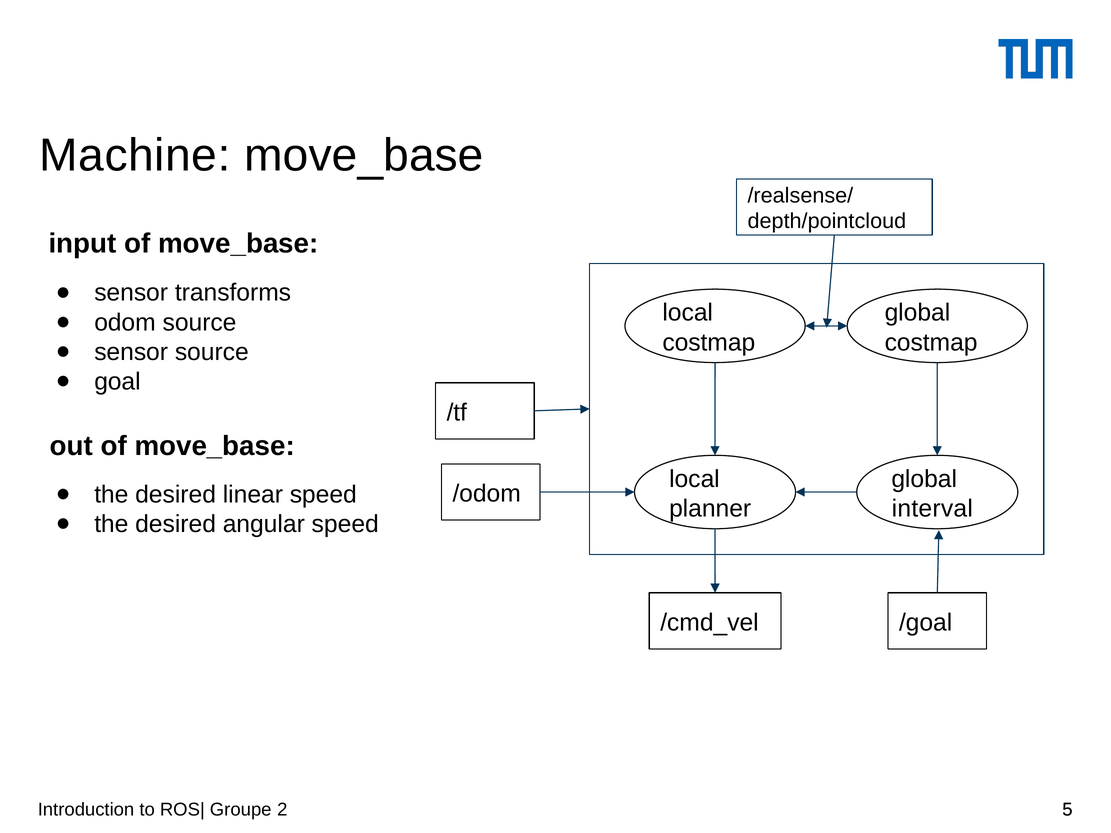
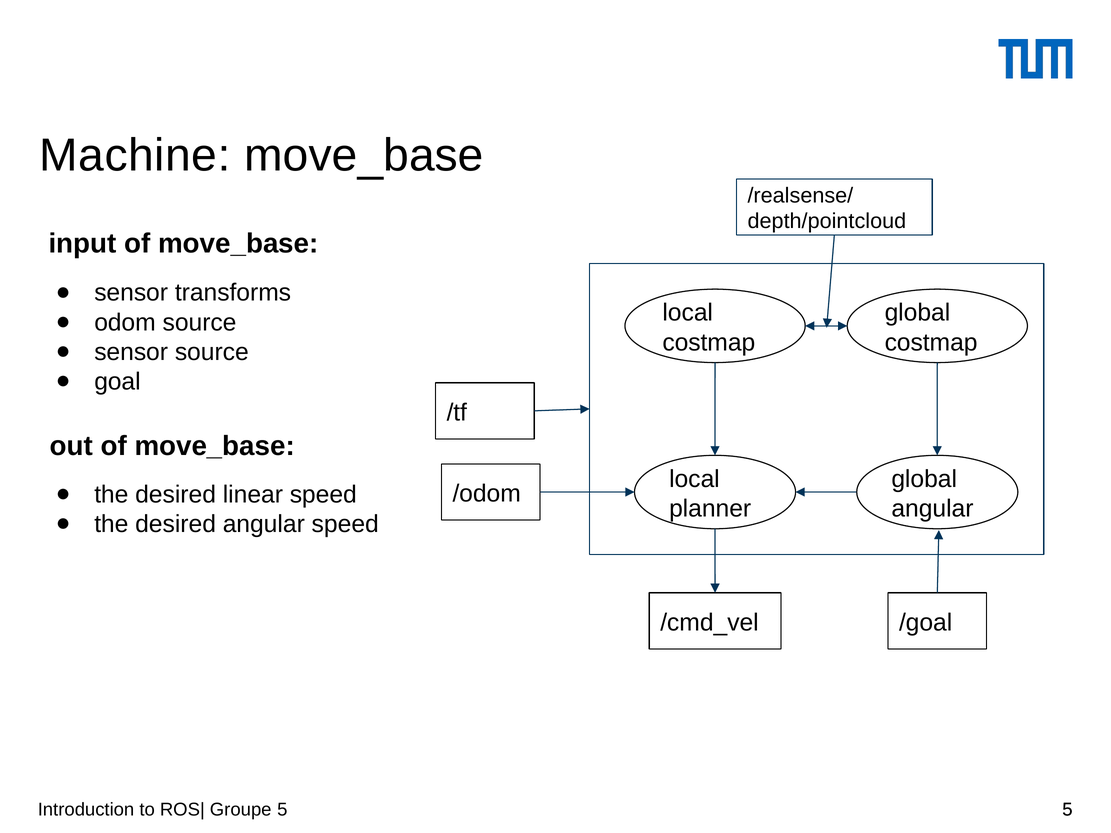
interval: interval -> angular (932, 509)
2: 2 -> 5 (282, 810)
